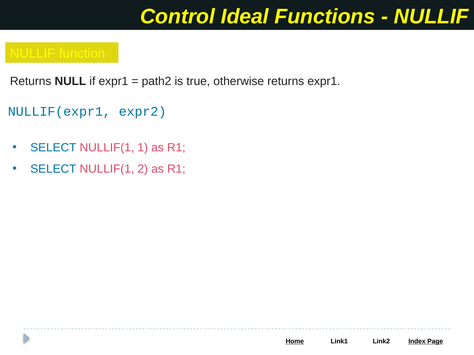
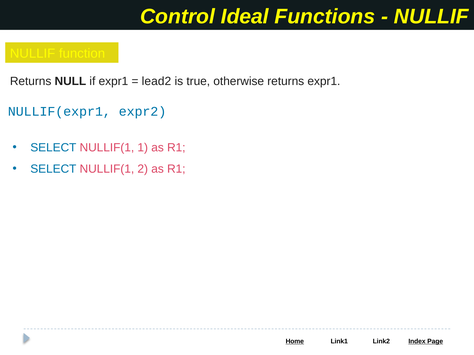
path2: path2 -> lead2 (156, 81)
